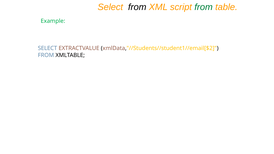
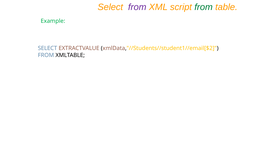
from colour: black -> purple (137, 7)
